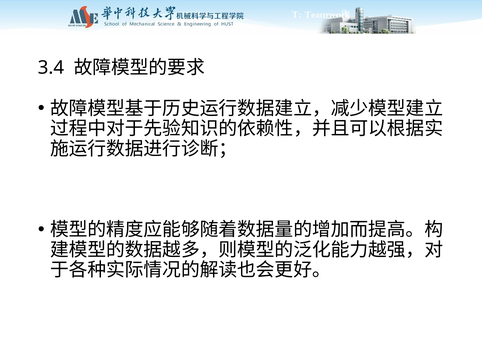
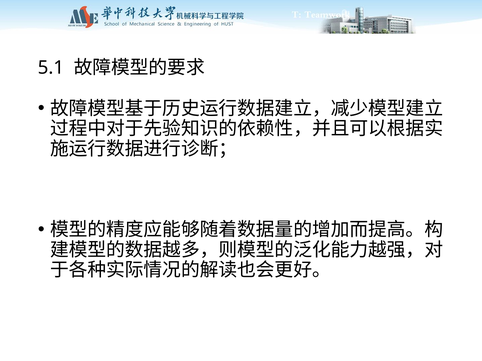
3.4: 3.4 -> 5.1 (51, 68)
